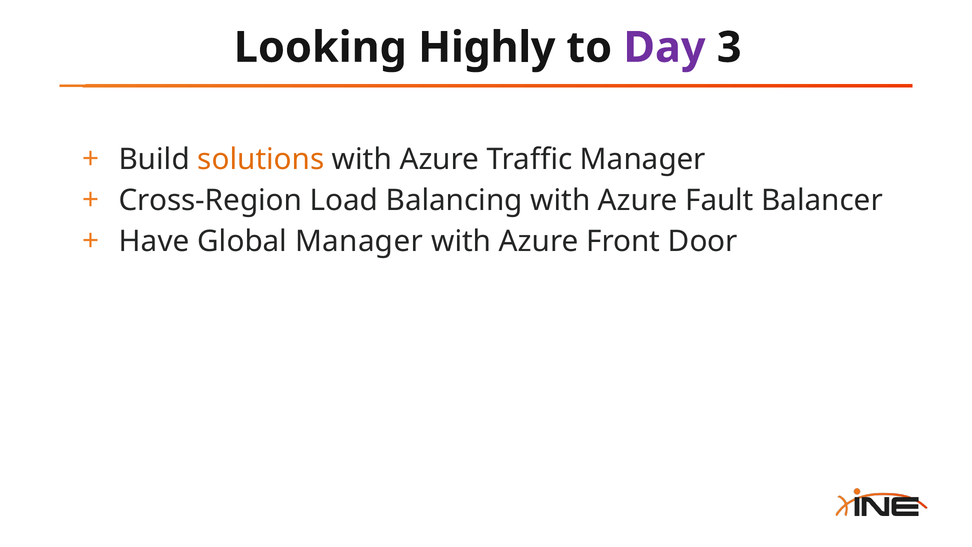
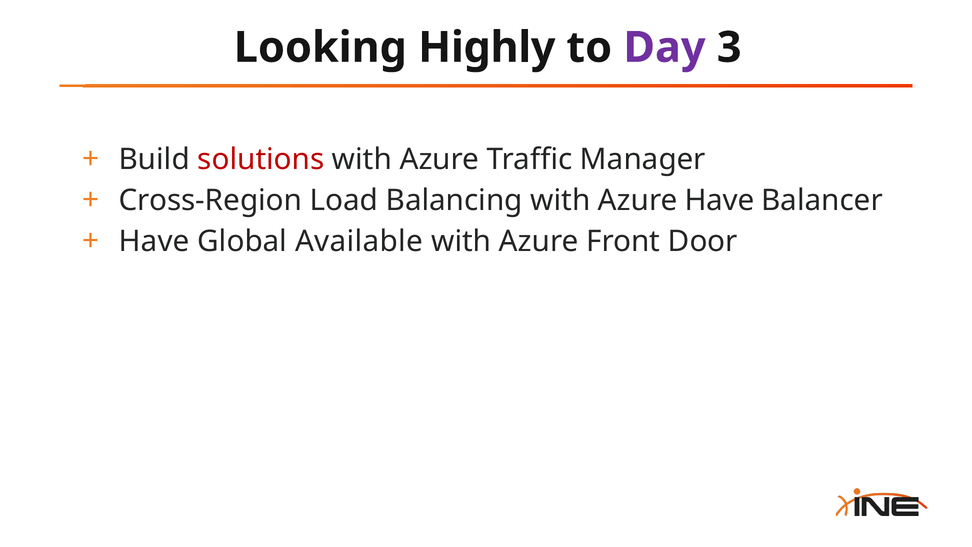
solutions colour: orange -> red (261, 159)
Azure Fault: Fault -> Have (720, 200)
Global Manager: Manager -> Available (359, 241)
